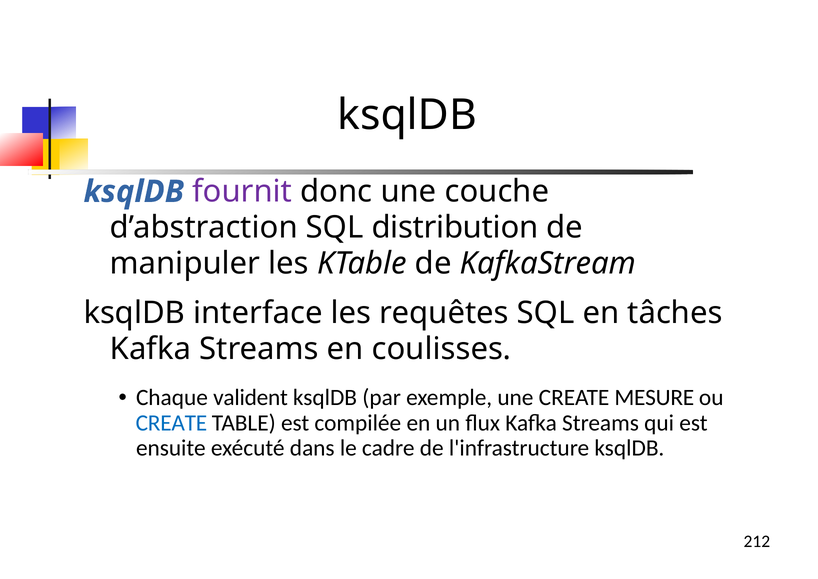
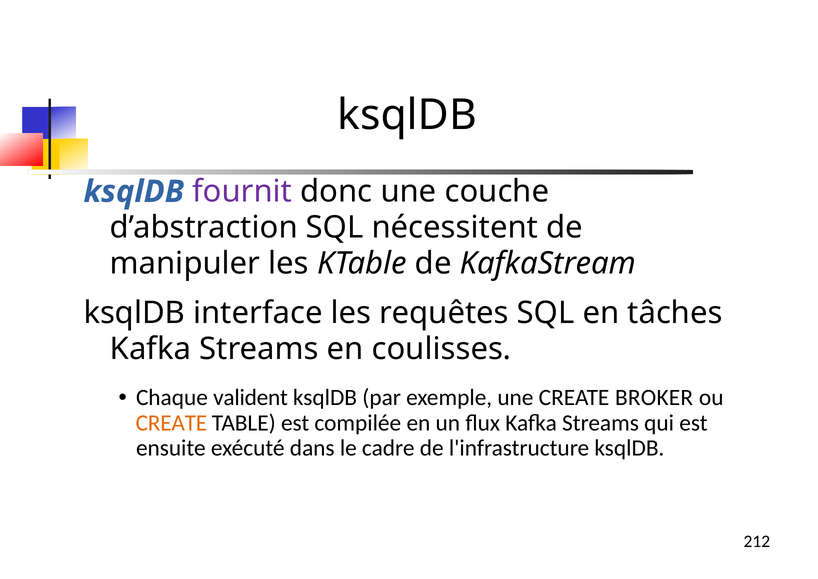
distribution: distribution -> nécessitent (455, 227)
MESURE: MESURE -> BROKER (654, 397)
CREATE colour: blue -> orange (171, 422)
